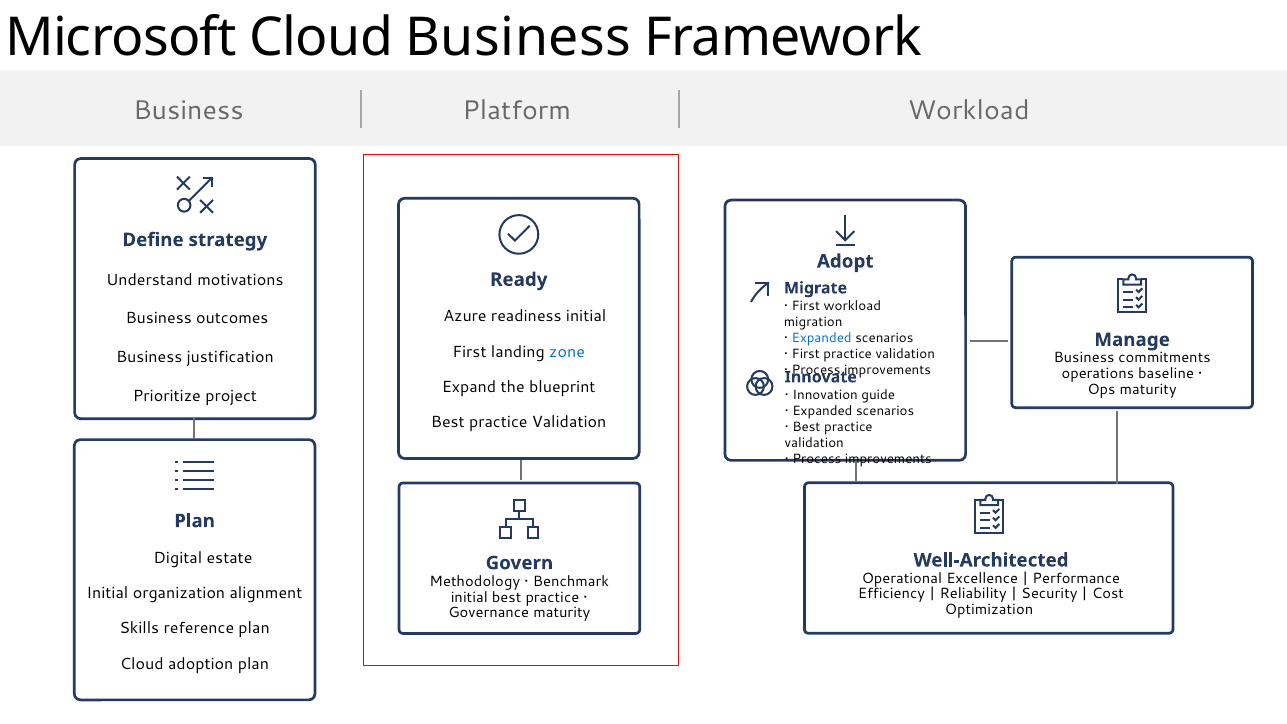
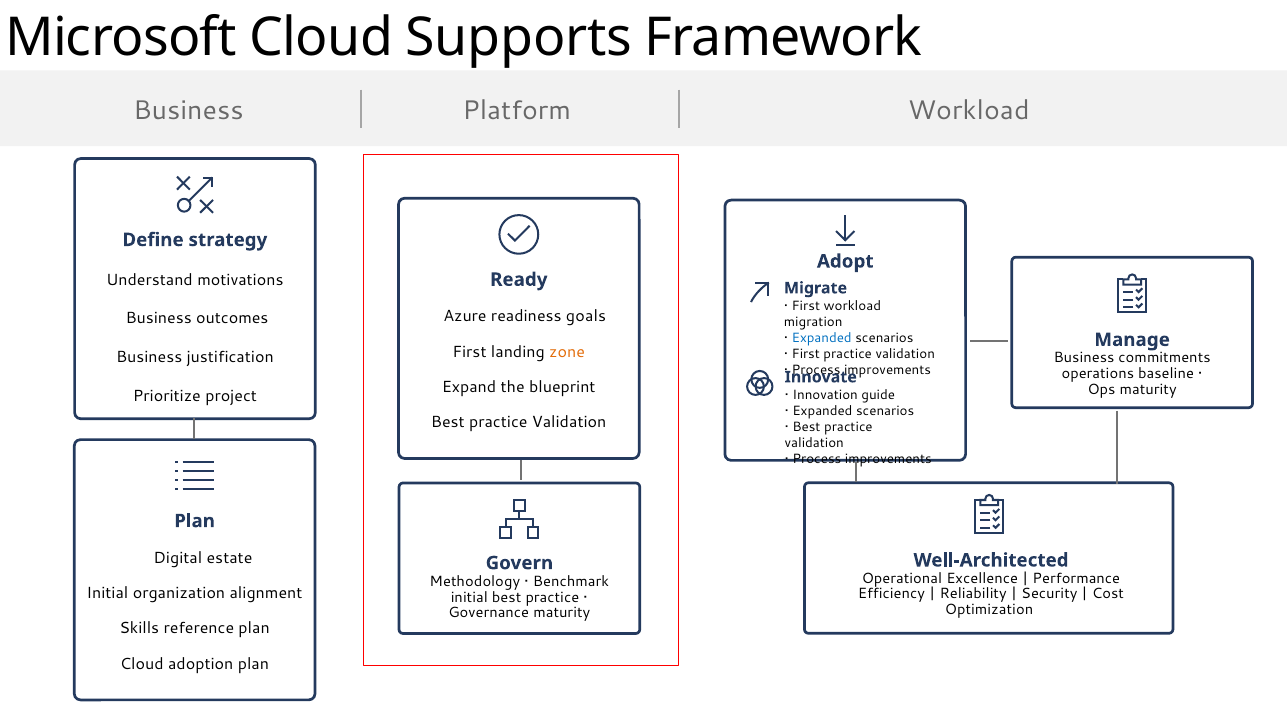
Cloud Business: Business -> Supports (519, 38)
readiness initial: initial -> goals (586, 316)
zone colour: blue -> orange (567, 352)
